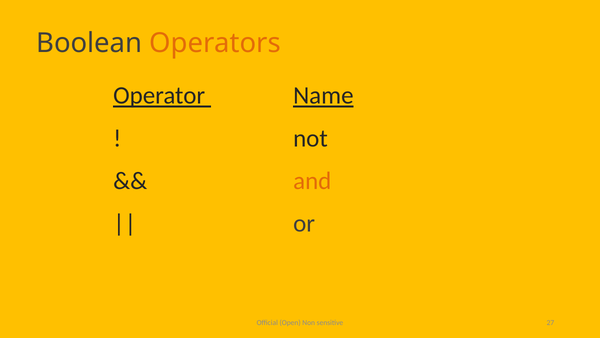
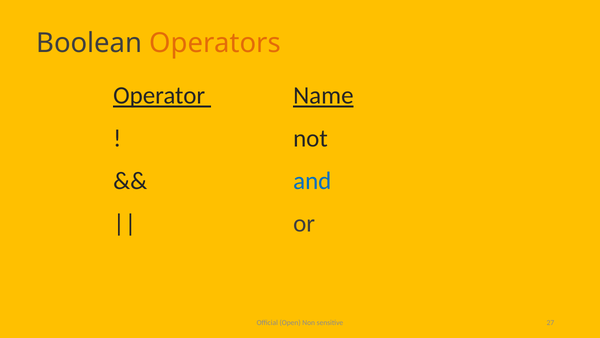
and colour: orange -> blue (312, 181)
